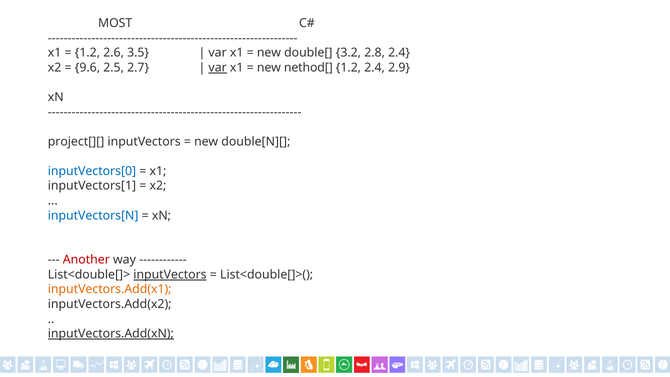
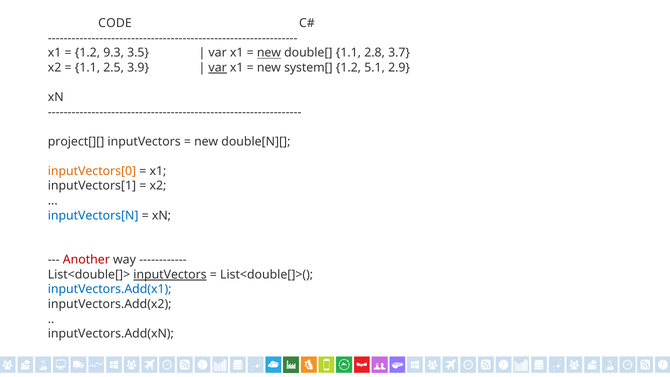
MOST: MOST -> CODE (115, 23)
2.6: 2.6 -> 9.3 (114, 53)
new underline: none -> present (269, 53)
double[ 3.2: 3.2 -> 1.1 (348, 53)
2.8 2.4: 2.4 -> 3.7 (399, 53)
9.6: 9.6 -> 1.1 (87, 68)
2.7: 2.7 -> 3.9 (138, 68)
nethod[: nethod[ -> system[ (308, 68)
1.2 2.4: 2.4 -> 5.1 (375, 68)
inputVectors[0 colour: blue -> orange (92, 171)
inputVectors.Add(x1 colour: orange -> blue (110, 289)
inputVectors.Add(xN underline: present -> none (111, 334)
